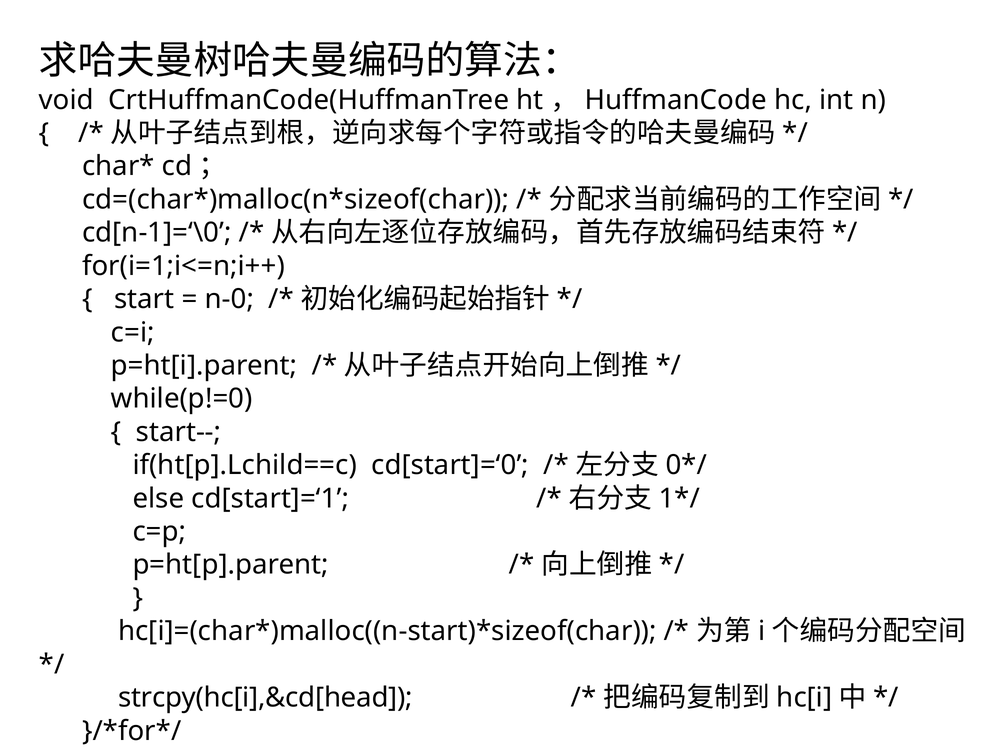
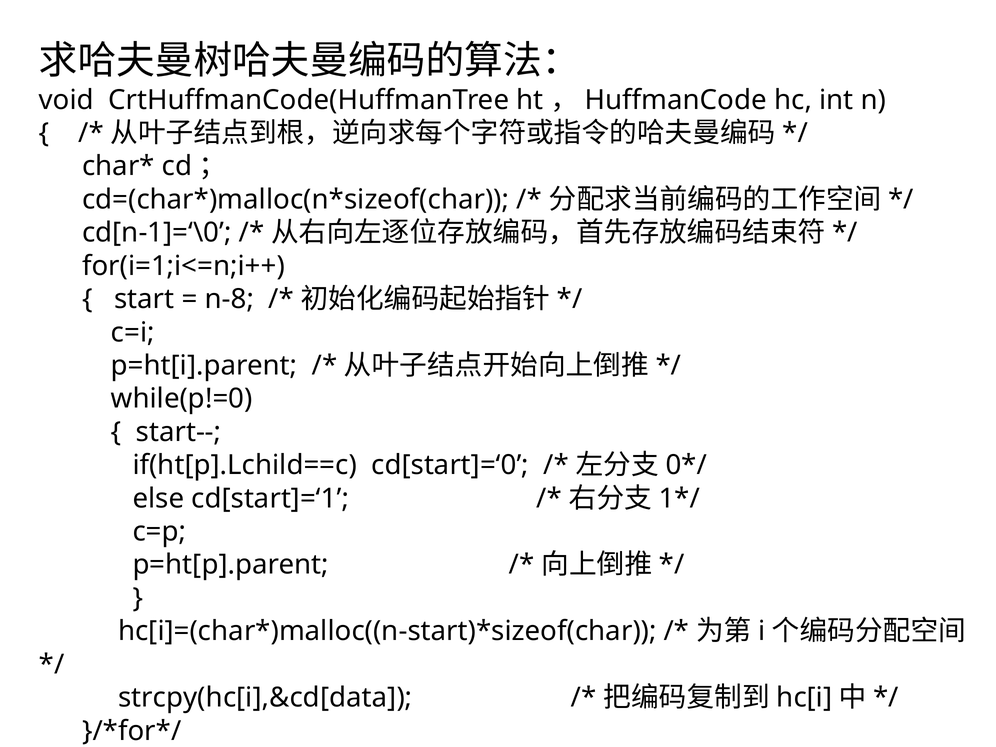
n-0: n-0 -> n-8 (229, 299)
strcpy(hc[i],&cd[head: strcpy(hc[i],&cd[head -> strcpy(hc[i],&cd[data (265, 698)
